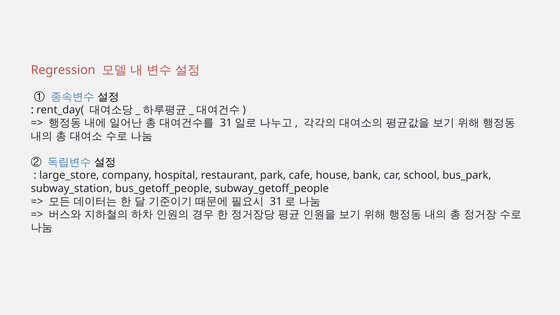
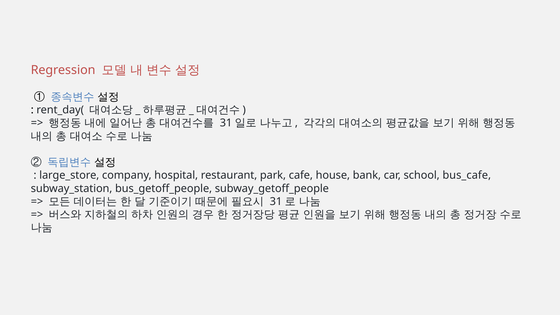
bus_park: bus_park -> bus_cafe (467, 175)
